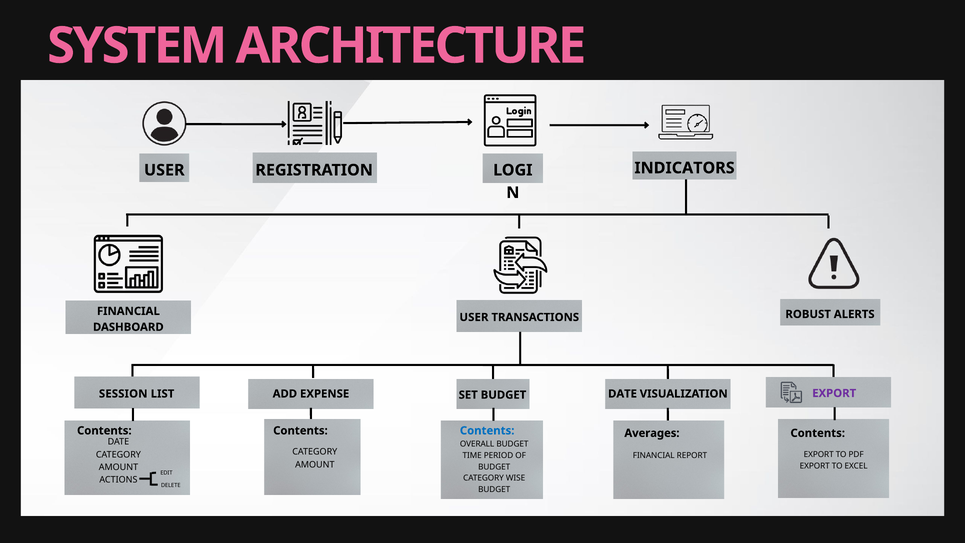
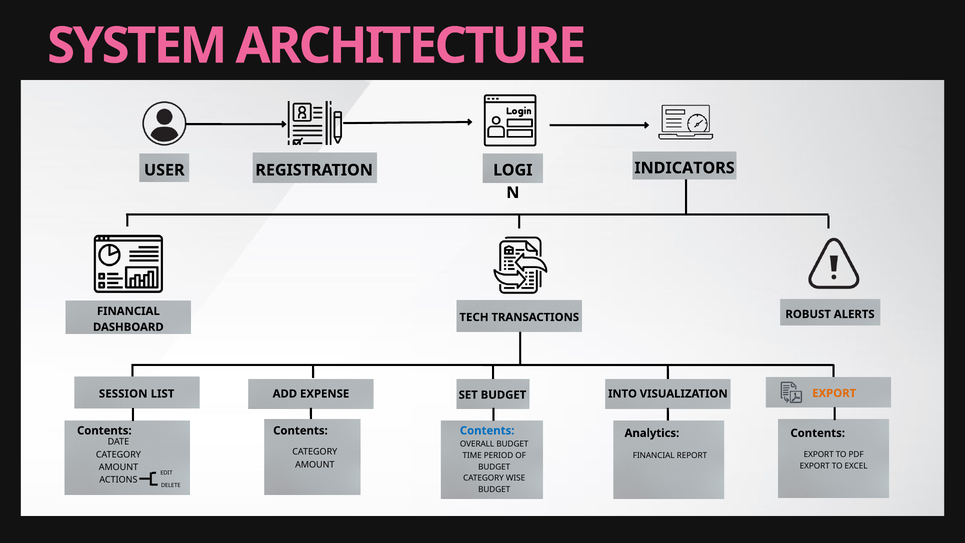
USER: USER -> TECH (474, 317)
BUDGET DATE: DATE -> INTO (623, 394)
EXPORT colour: purple -> orange (834, 393)
Averages: Averages -> Analytics (652, 433)
